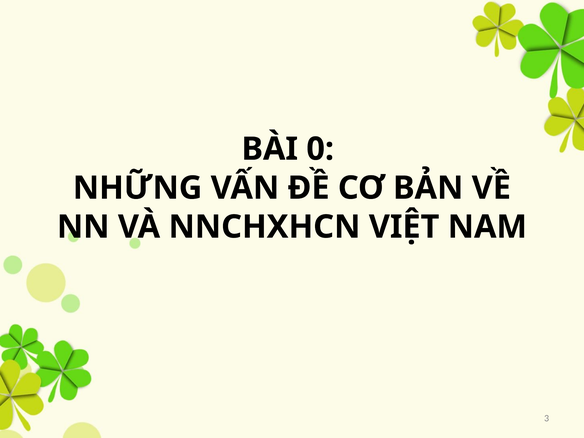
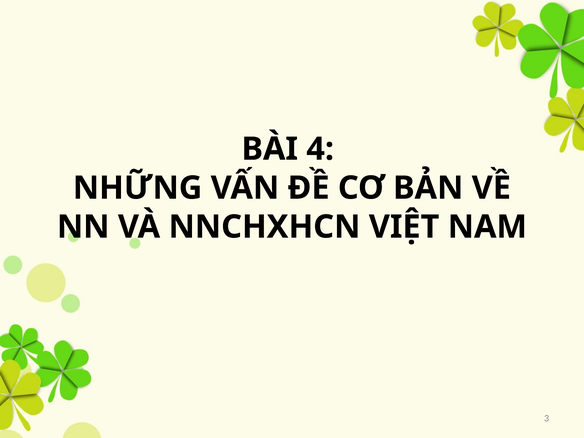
0: 0 -> 4 (320, 149)
